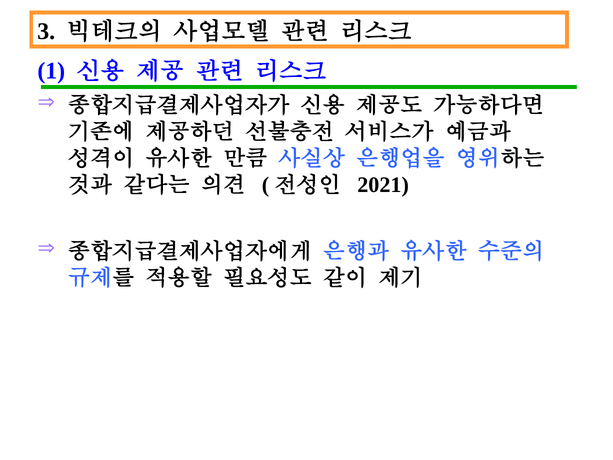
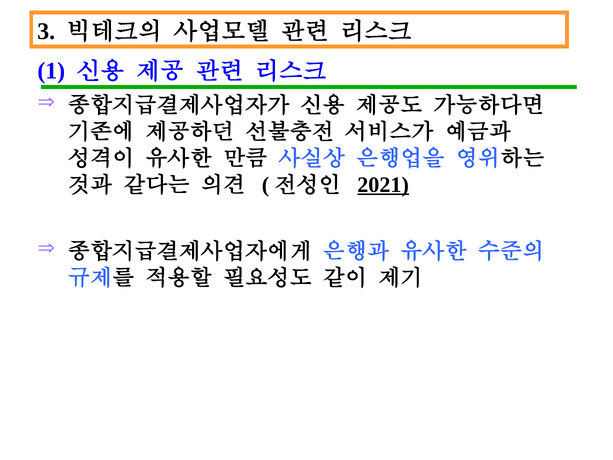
2021 underline: none -> present (383, 185)
